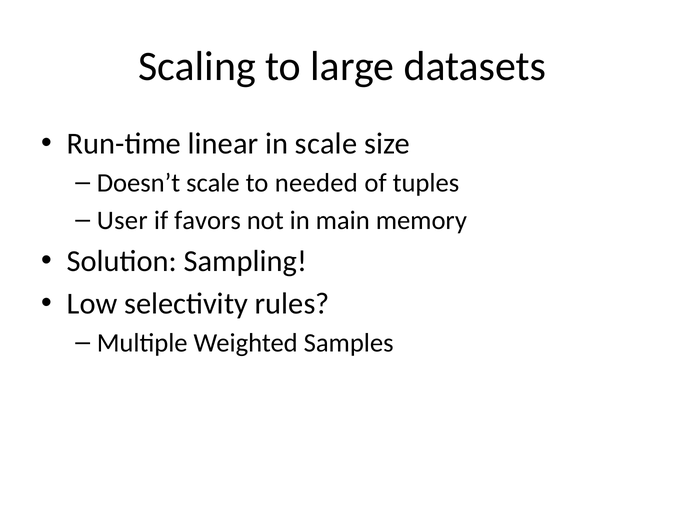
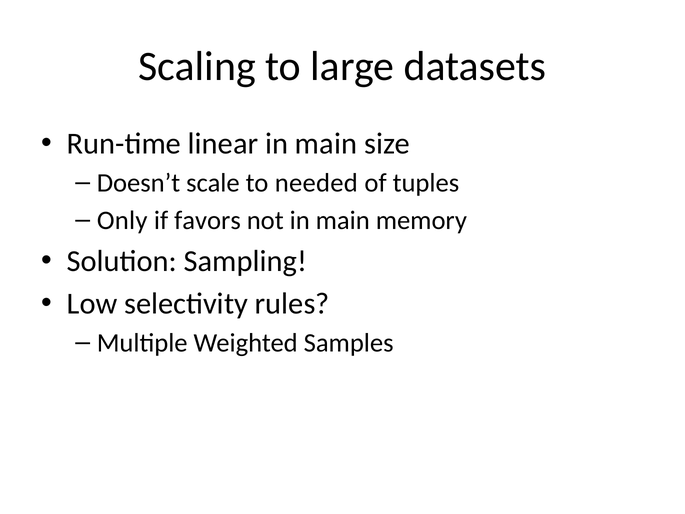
linear in scale: scale -> main (326, 144)
User: User -> Only (122, 220)
